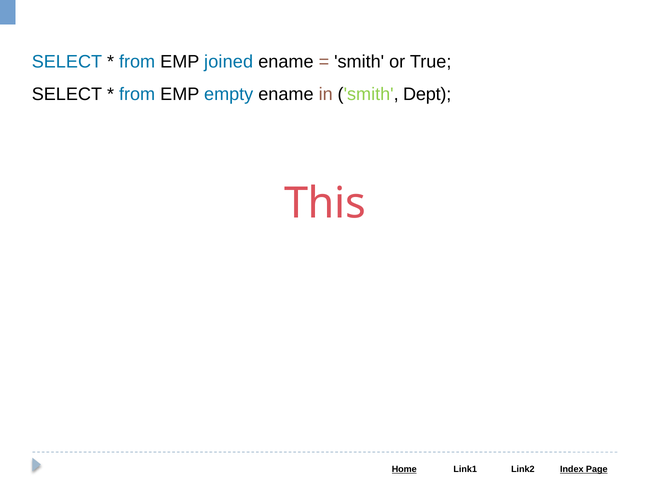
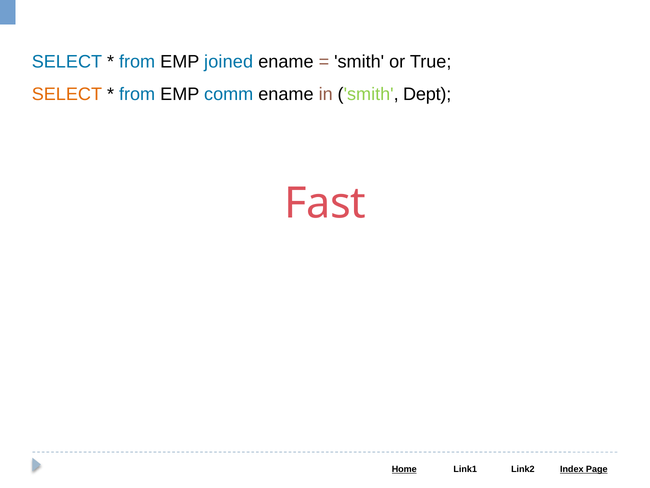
SELECT colour: black -> orange (67, 94)
empty: empty -> comm (229, 94)
This: This -> Fast (325, 203)
